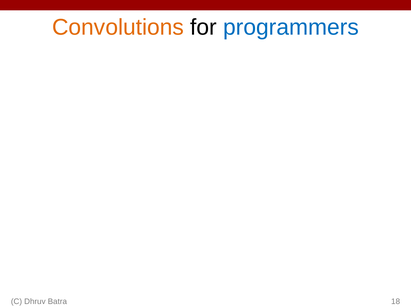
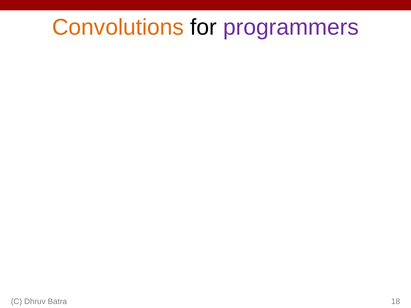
programmers colour: blue -> purple (291, 27)
